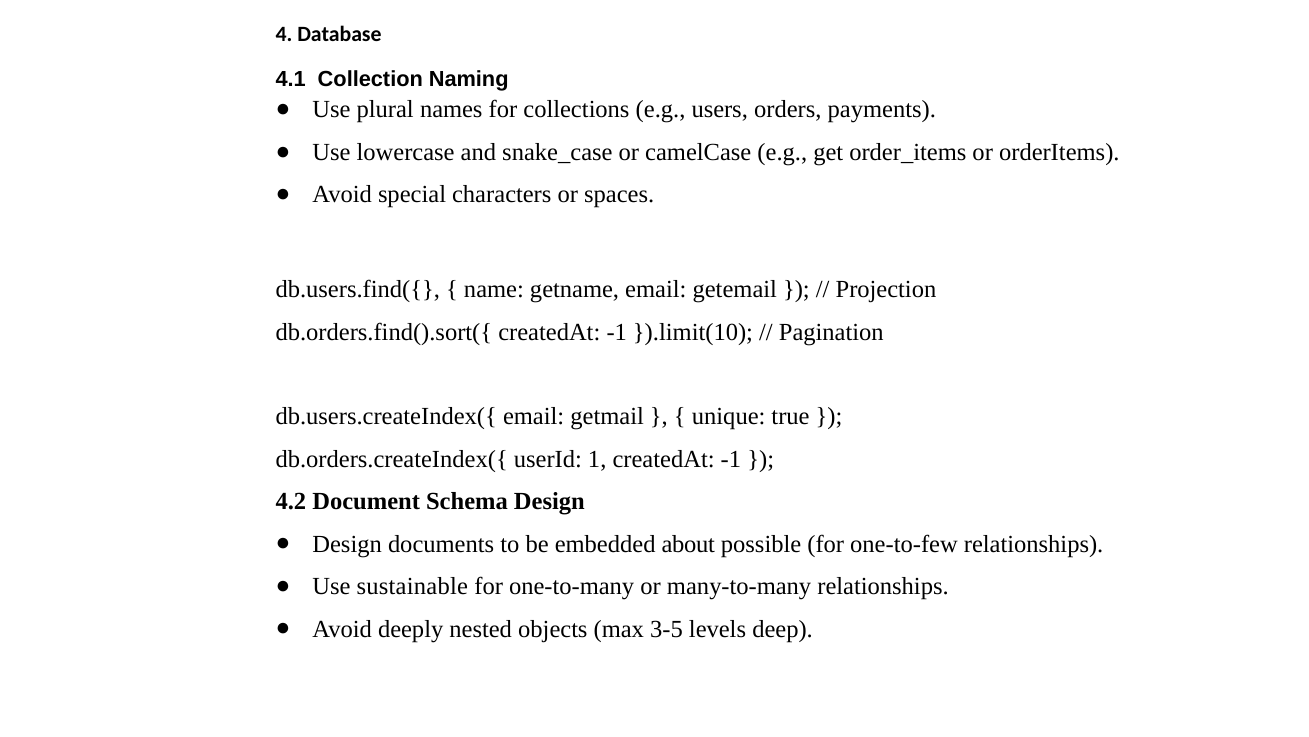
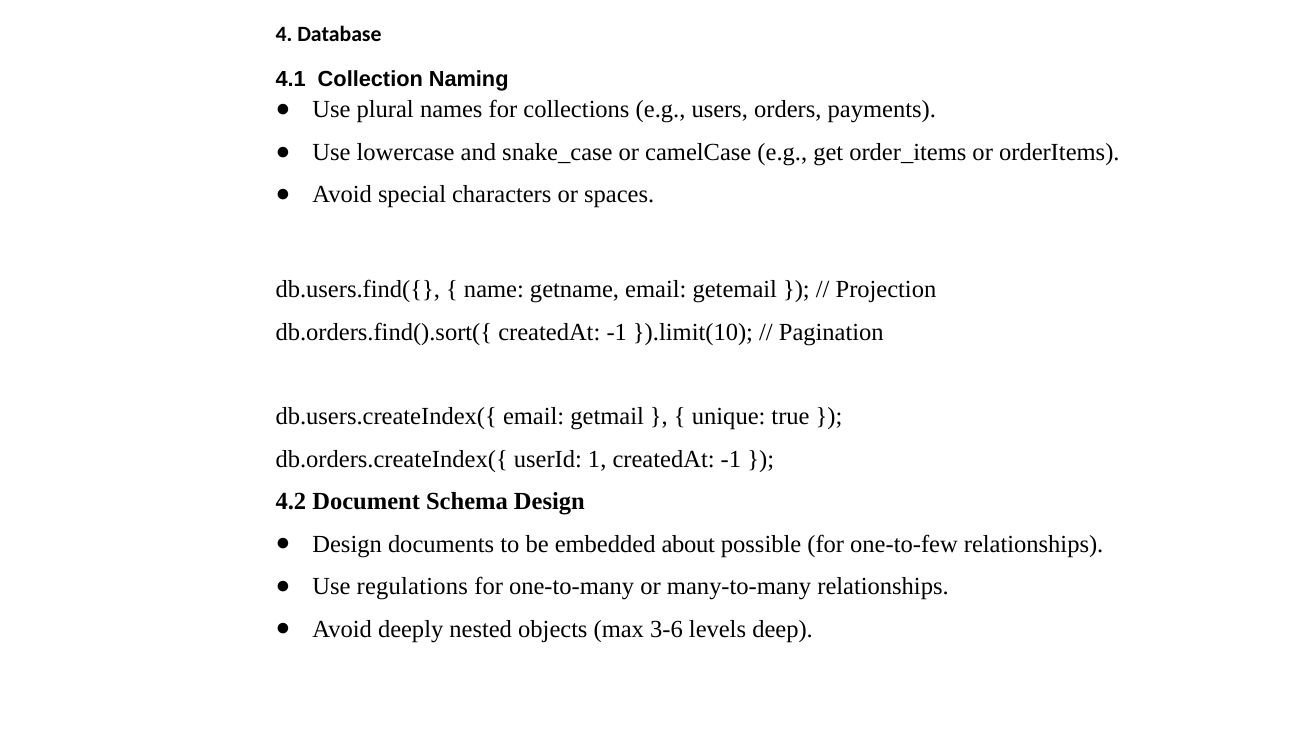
sustainable: sustainable -> regulations (412, 586)
3-5: 3-5 -> 3-6 (667, 628)
